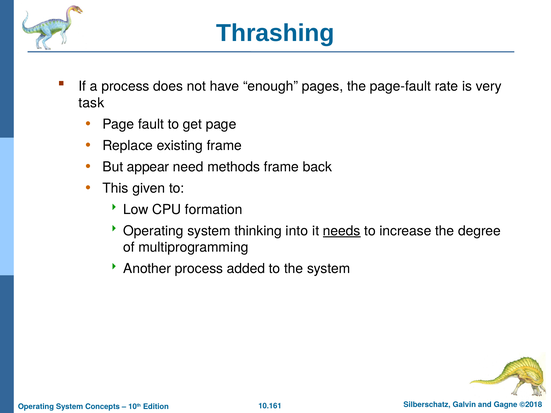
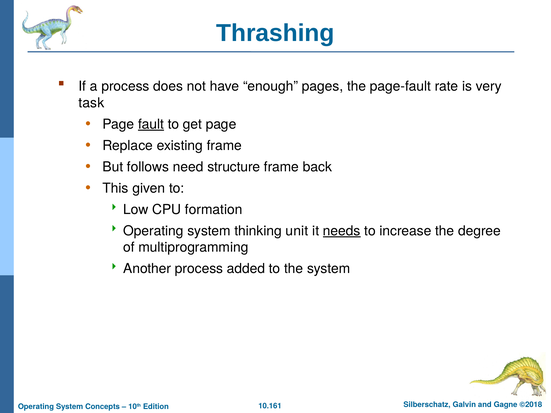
fault underline: none -> present (151, 124)
appear: appear -> follows (148, 167)
methods: methods -> structure (234, 167)
into: into -> unit (297, 231)
